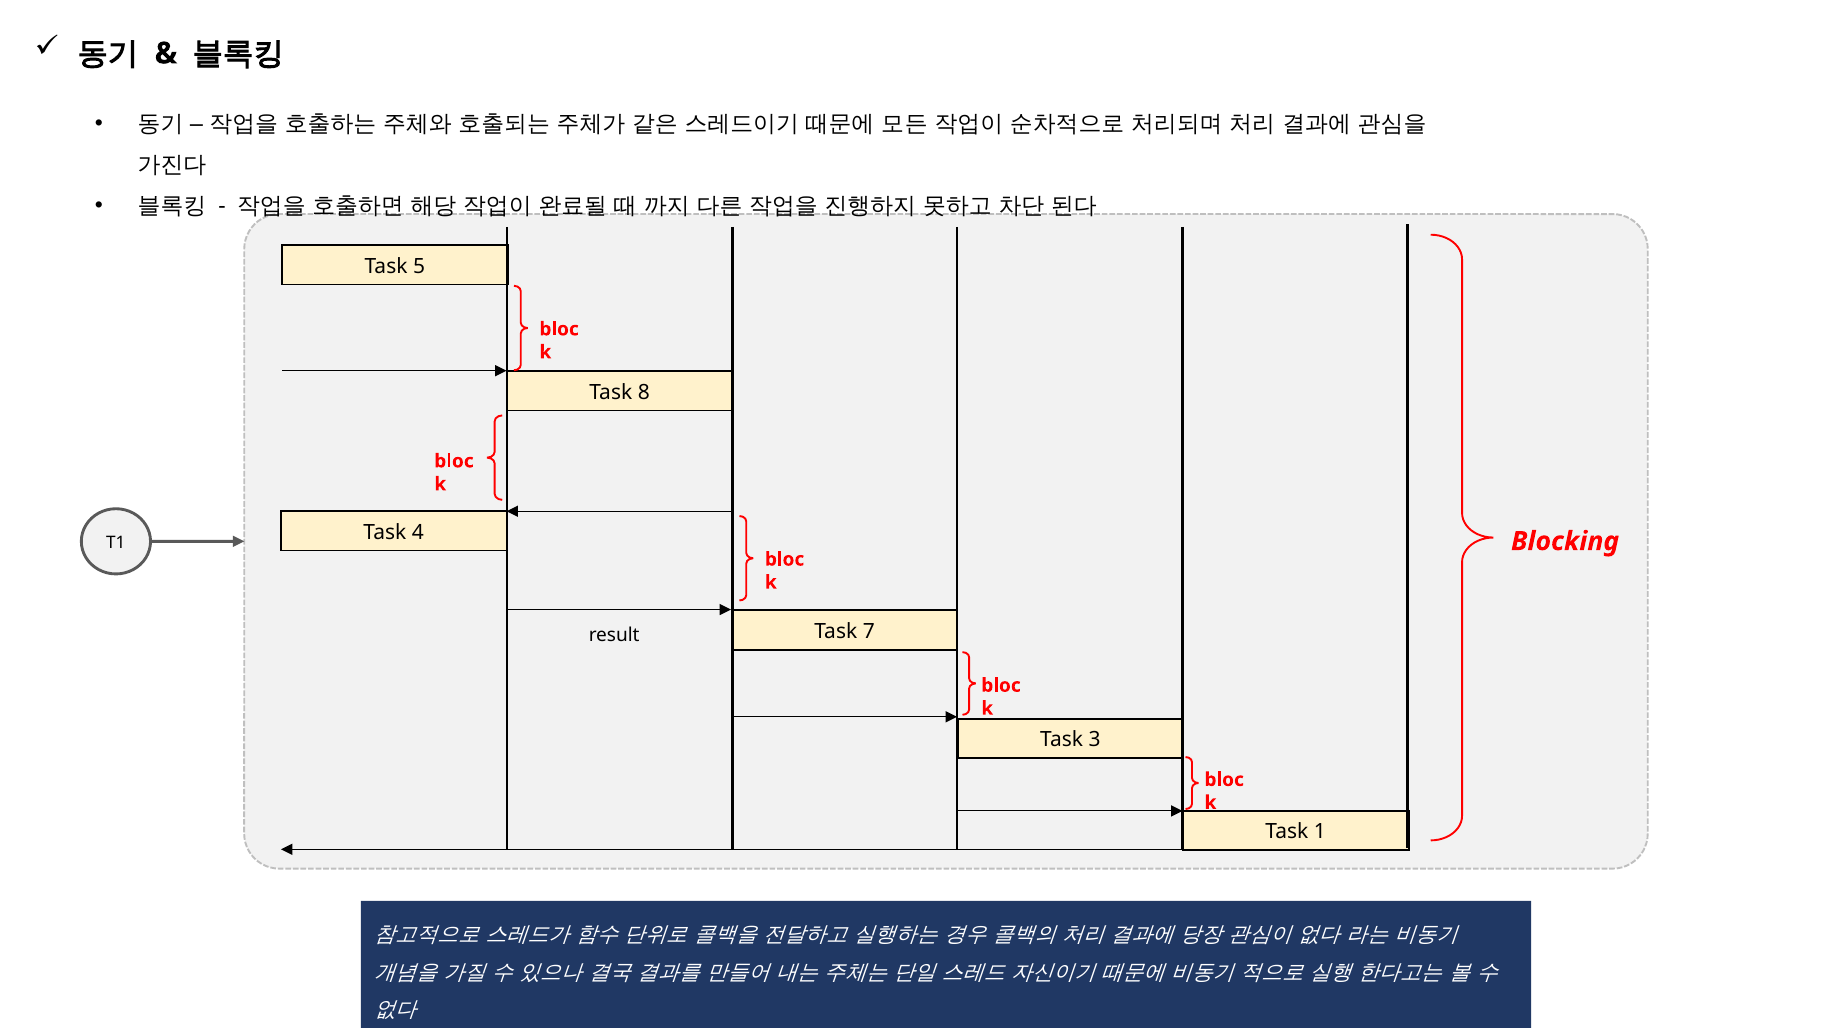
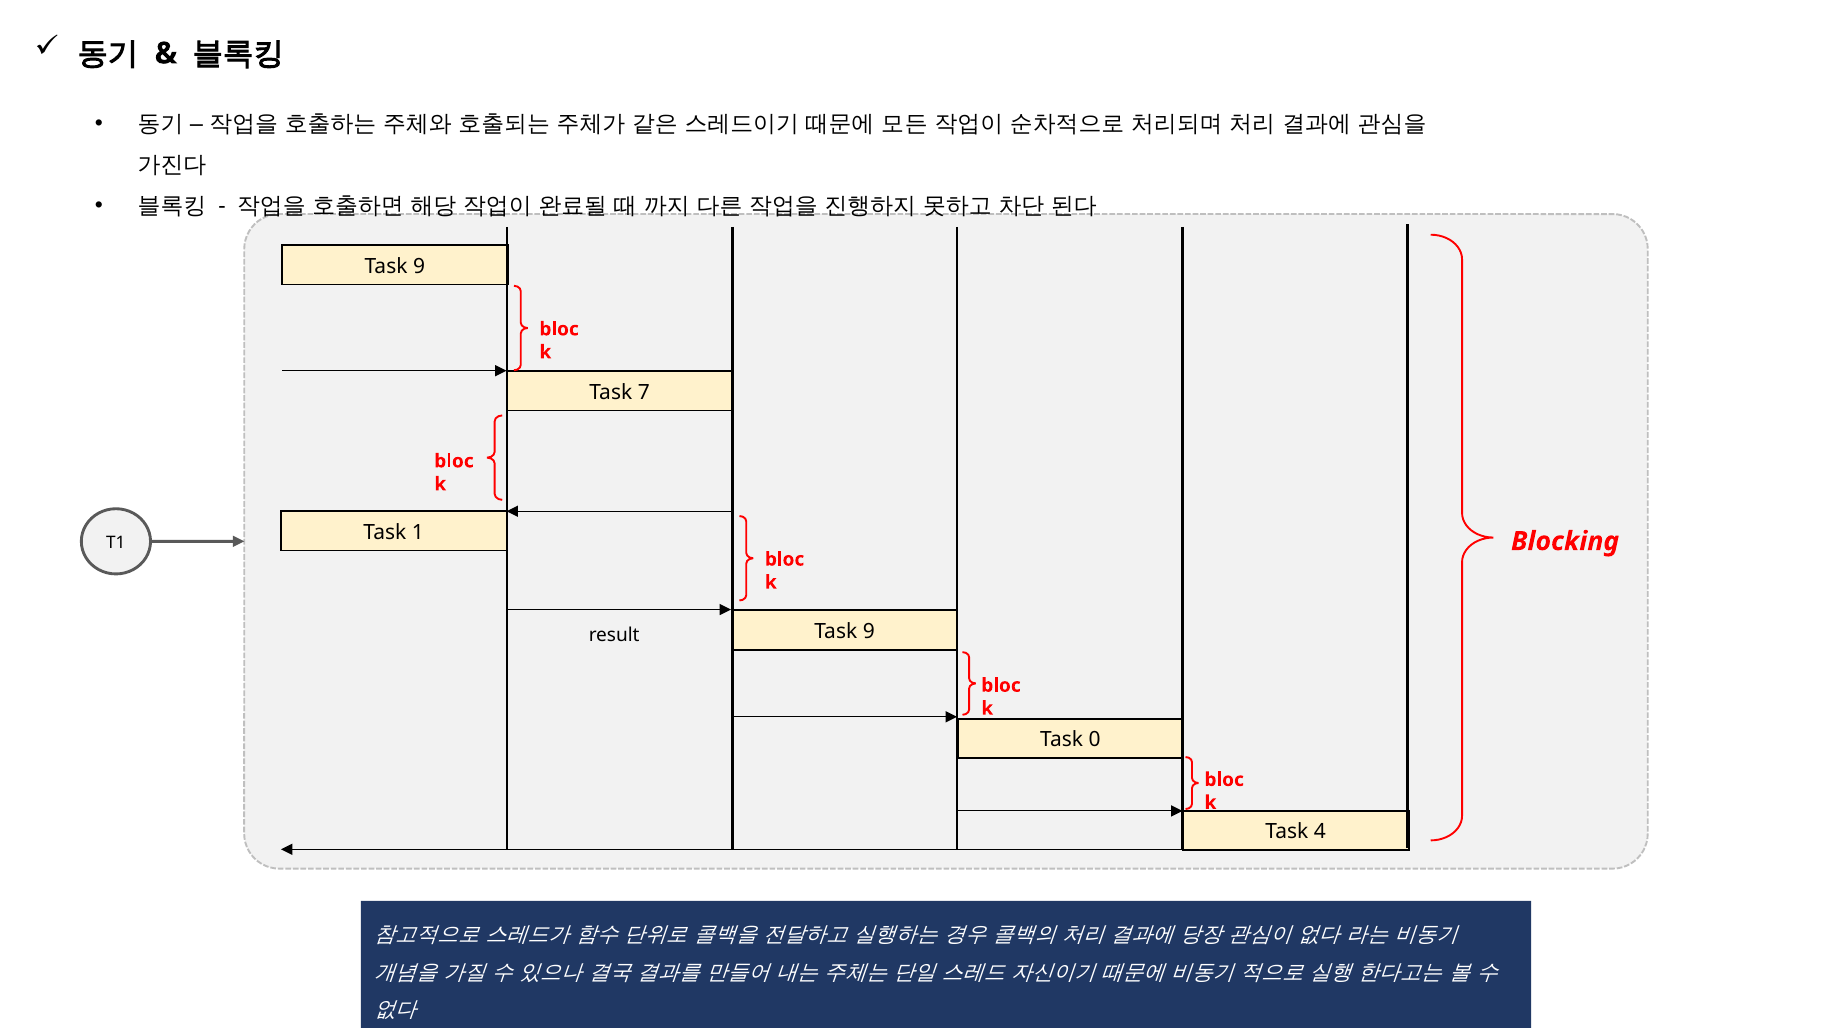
5: 5 -> 9 (419, 266)
8: 8 -> 7 (644, 392)
4: 4 -> 1 (418, 532)
7: 7 -> 9 (869, 631)
3: 3 -> 0 (1095, 740)
1: 1 -> 4 (1320, 831)
